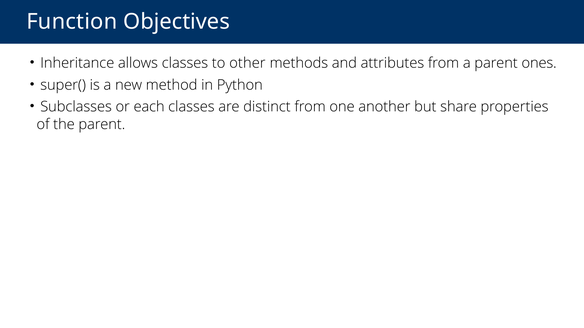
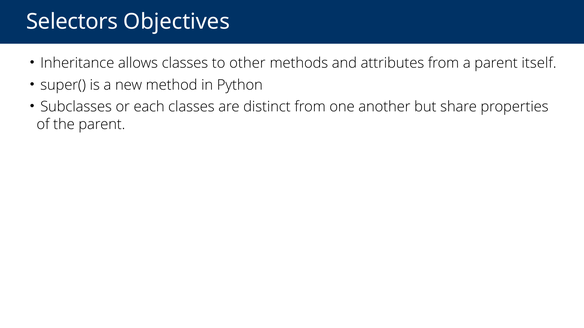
Function: Function -> Selectors (72, 22)
ones: ones -> itself (539, 63)
